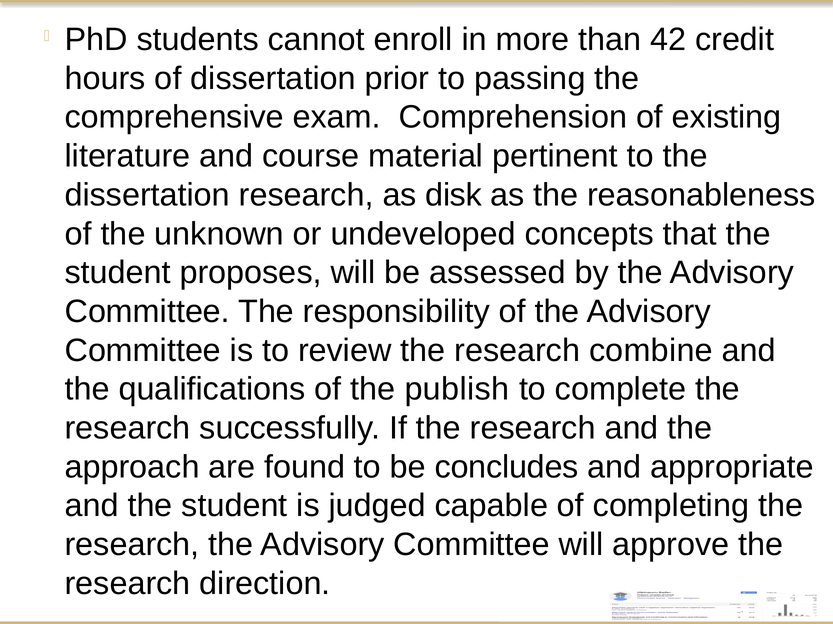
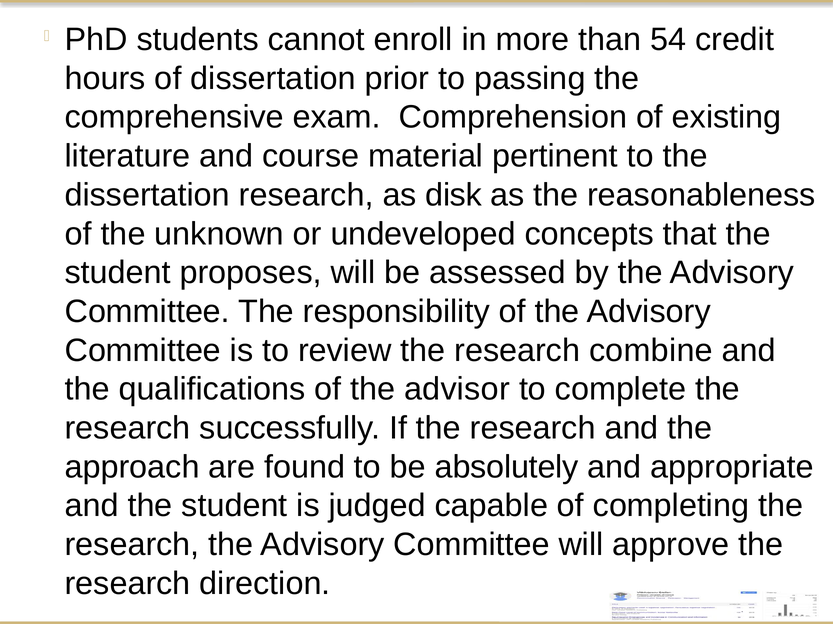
42: 42 -> 54 (668, 40)
publish: publish -> advisor (457, 390)
concludes: concludes -> absolutely (507, 467)
